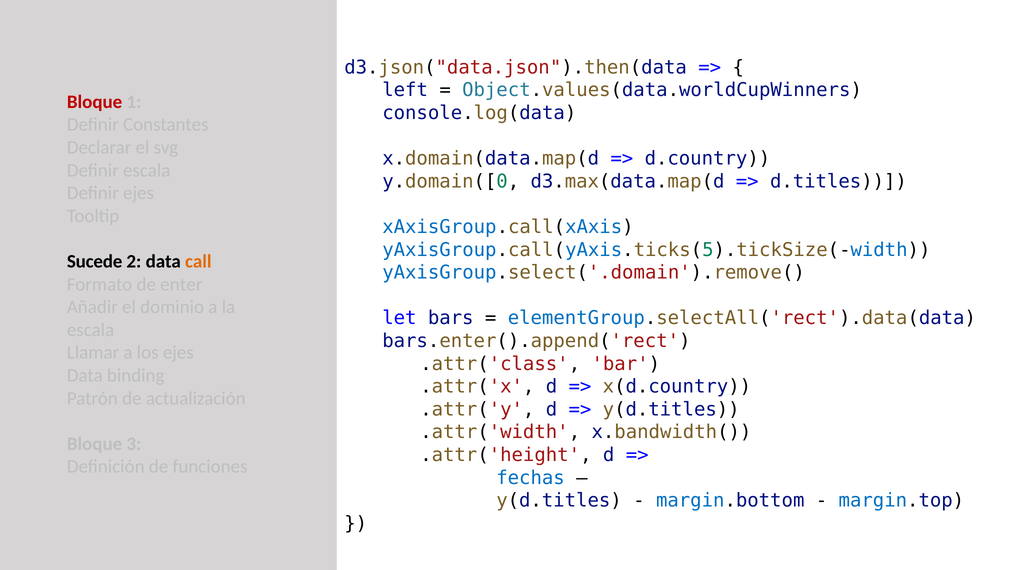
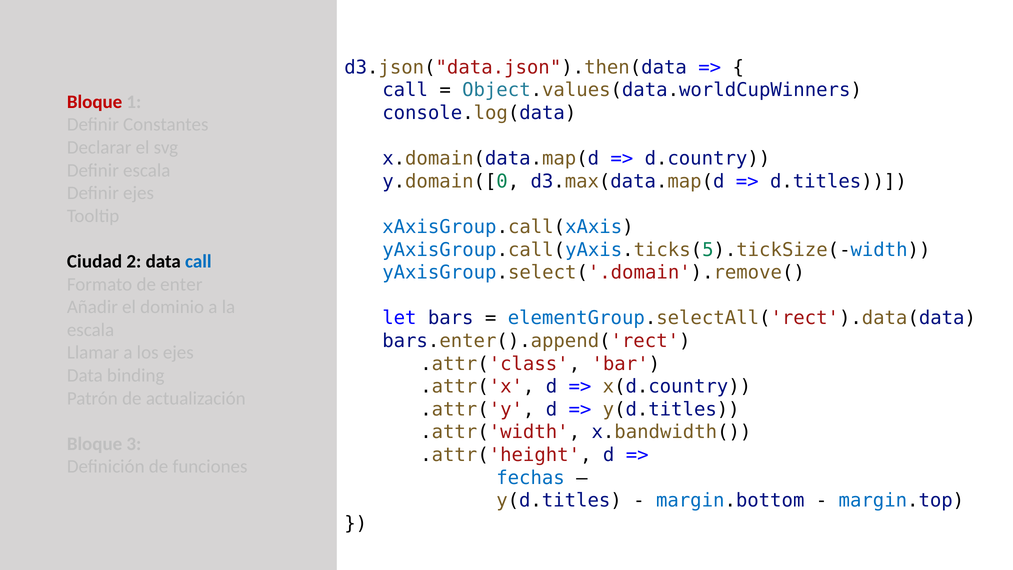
left: left -> call (405, 90)
Sucede: Sucede -> Ciudad (95, 261)
call colour: orange -> blue (198, 261)
